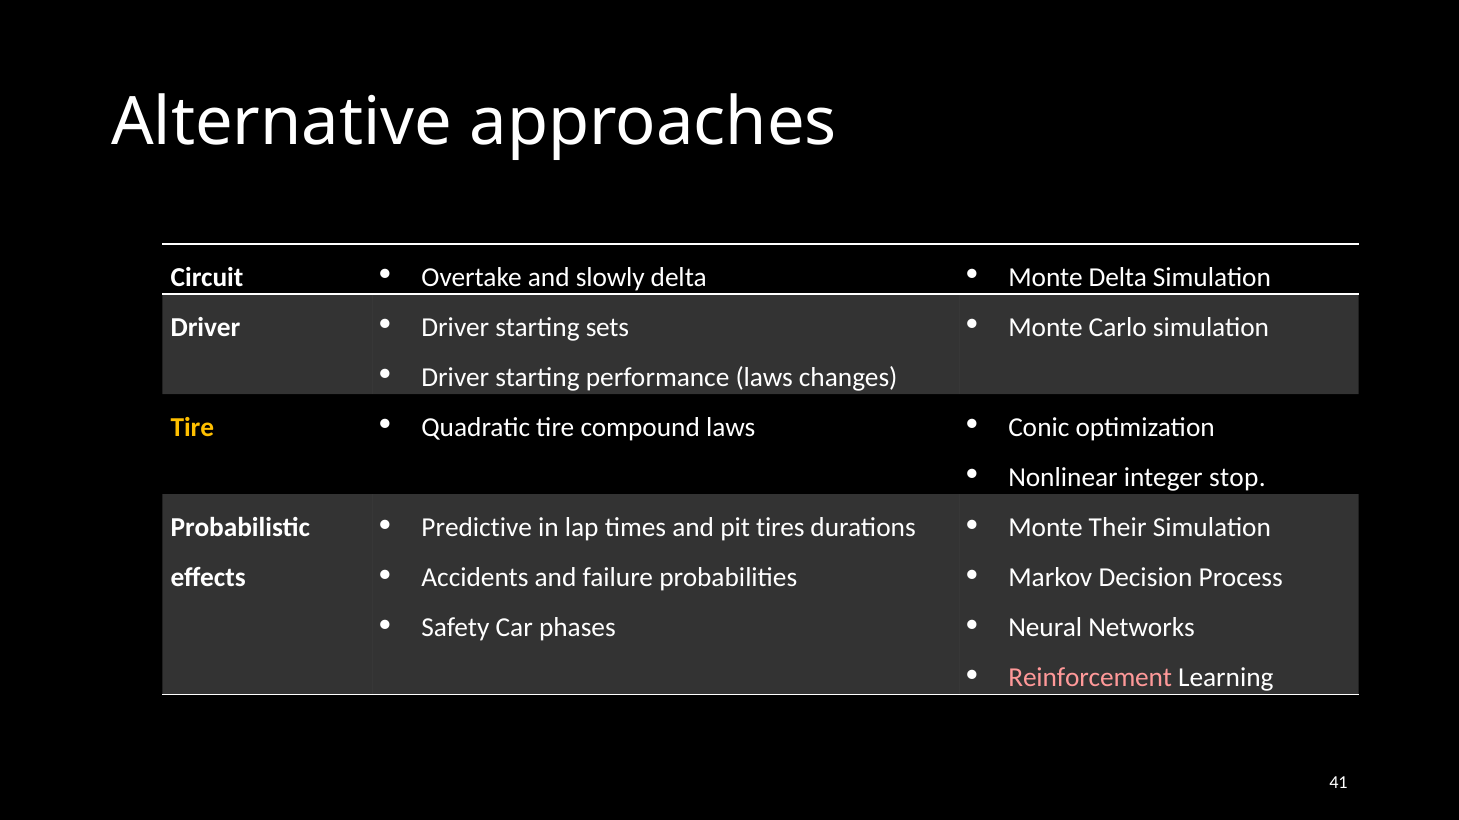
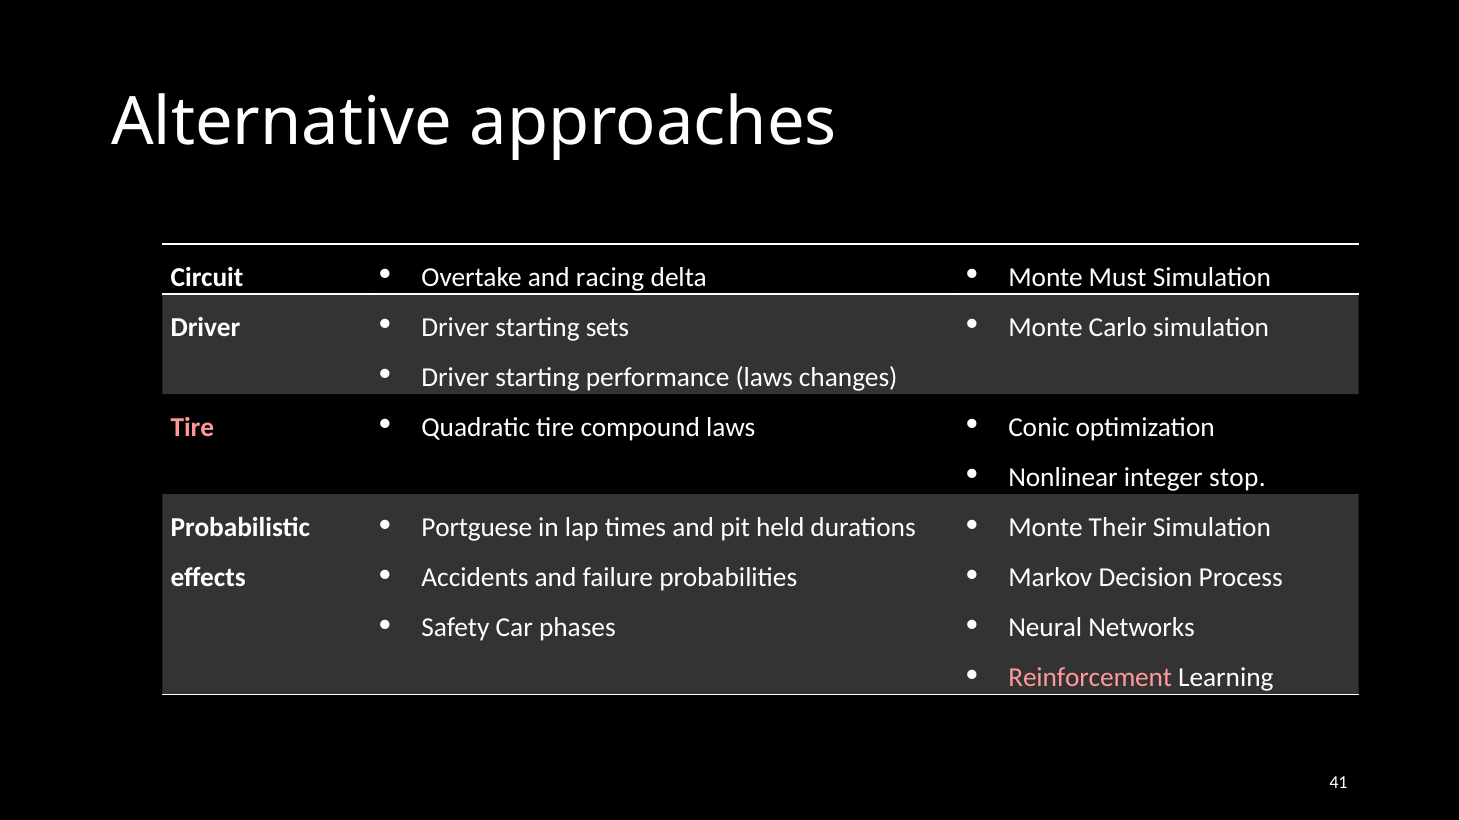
slowly: slowly -> racing (610, 278)
Monte Delta: Delta -> Must (1118, 278)
Tire colour: yellow -> pink (192, 428)
Predictive: Predictive -> Portguese (477, 528)
tires: tires -> held (780, 528)
